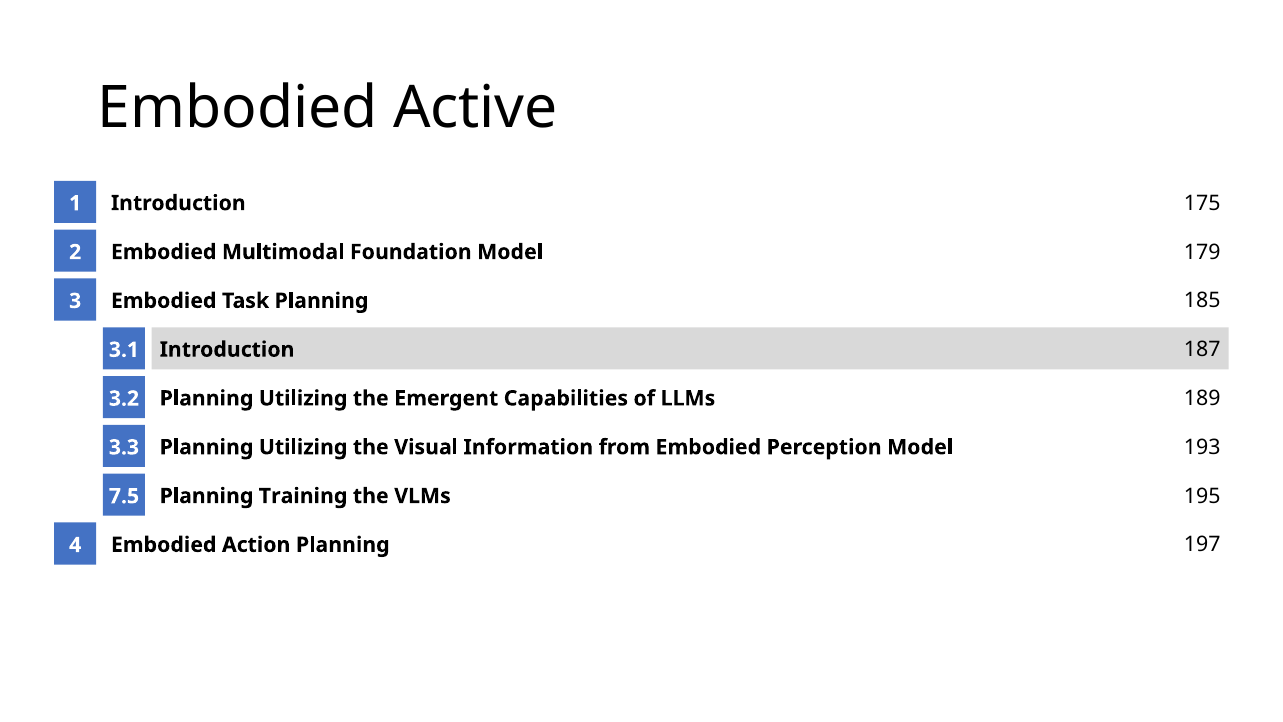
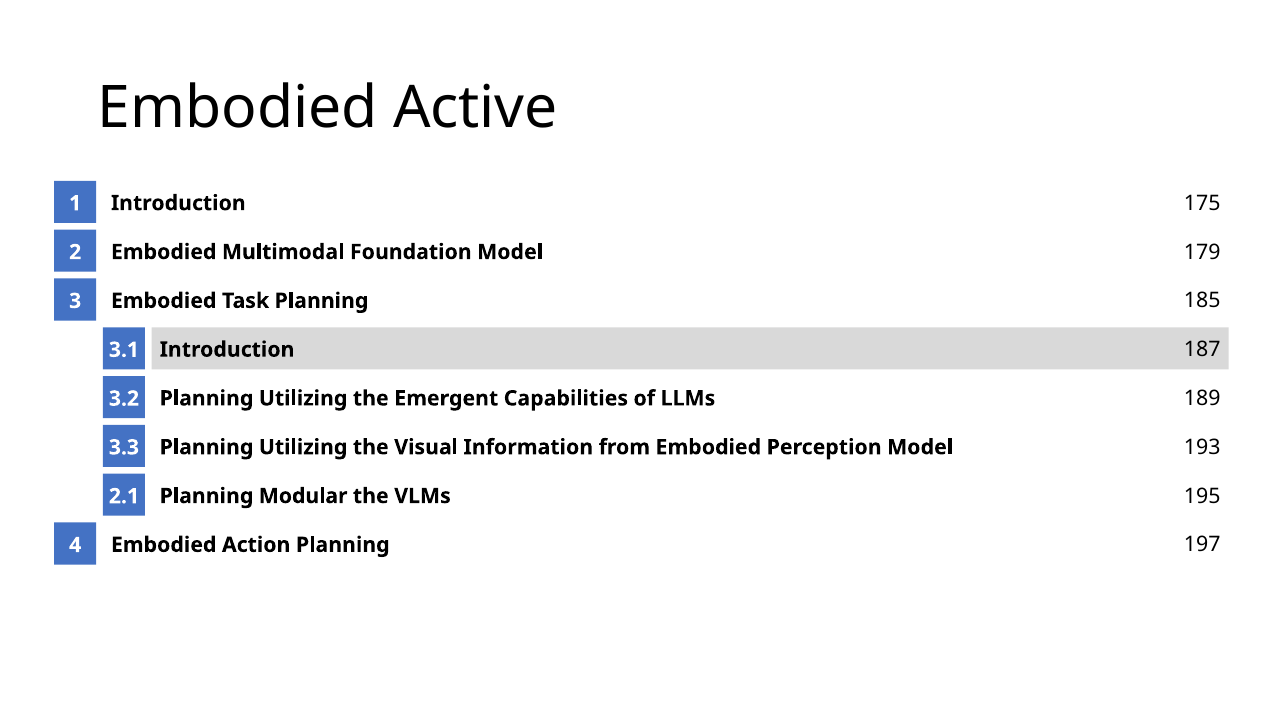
Training: Training -> Modular (303, 496)
7.5: 7.5 -> 2.1 (124, 496)
